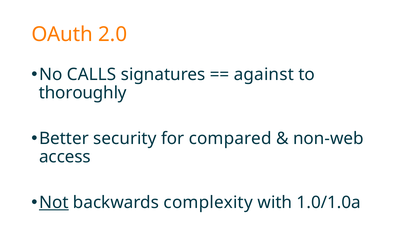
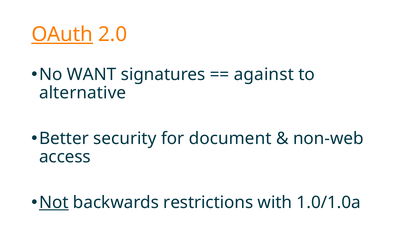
OAuth underline: none -> present (62, 35)
CALLS: CALLS -> WANT (92, 75)
thoroughly: thoroughly -> alternative (83, 93)
compared: compared -> document (230, 139)
complexity: complexity -> restrictions (208, 203)
